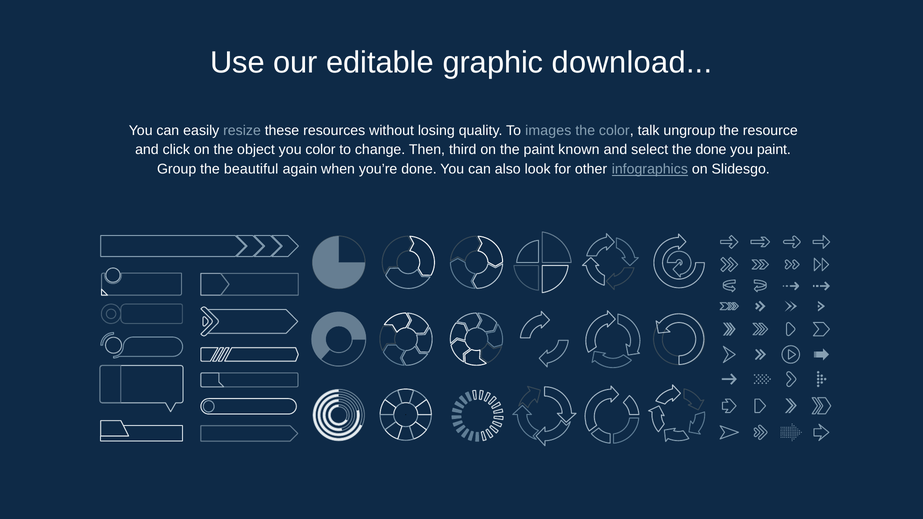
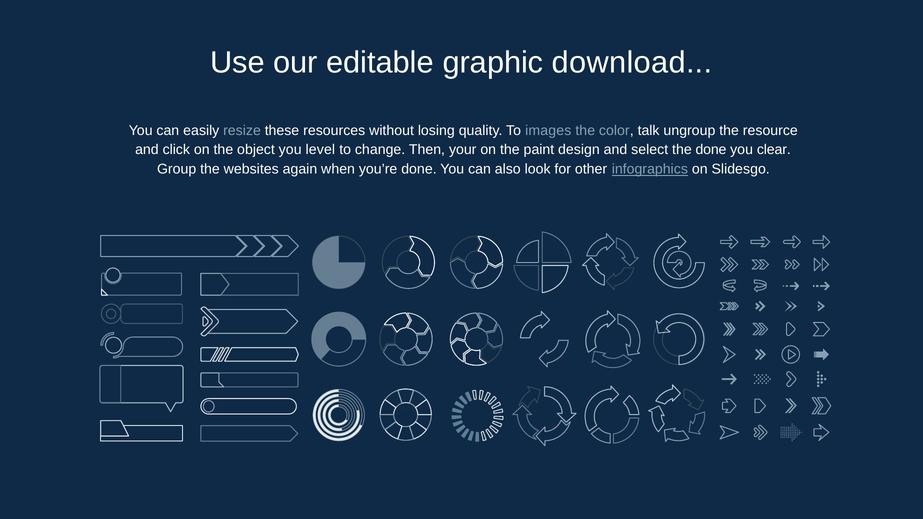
you color: color -> level (320, 150)
third: third -> your (463, 150)
known: known -> design (579, 150)
you paint: paint -> clear (774, 150)
beautiful: beautiful -> websites (251, 169)
